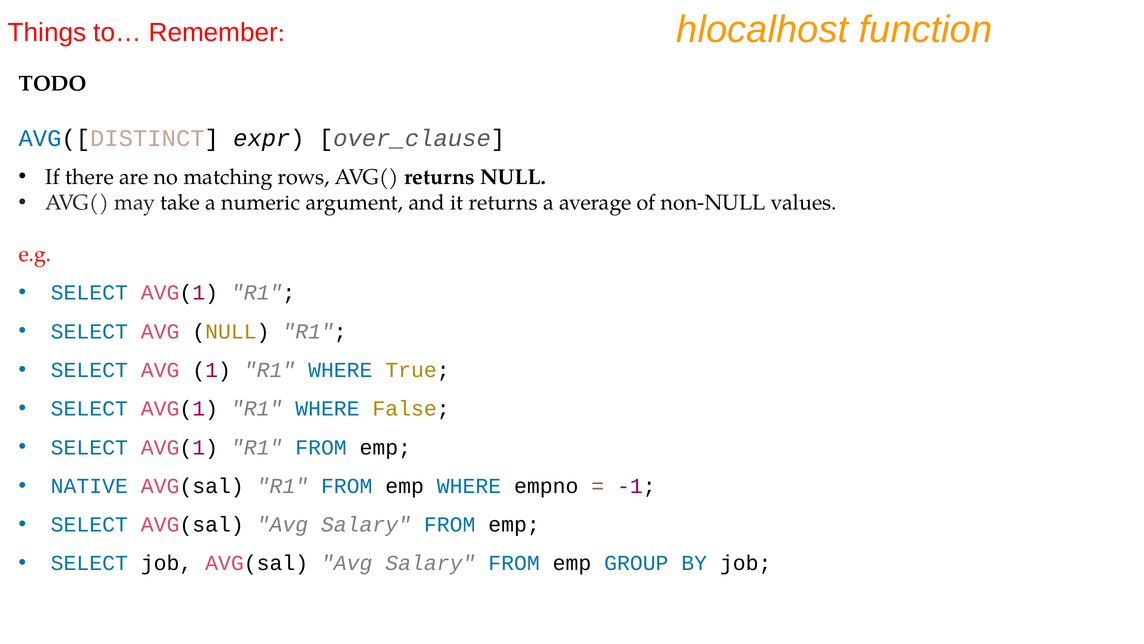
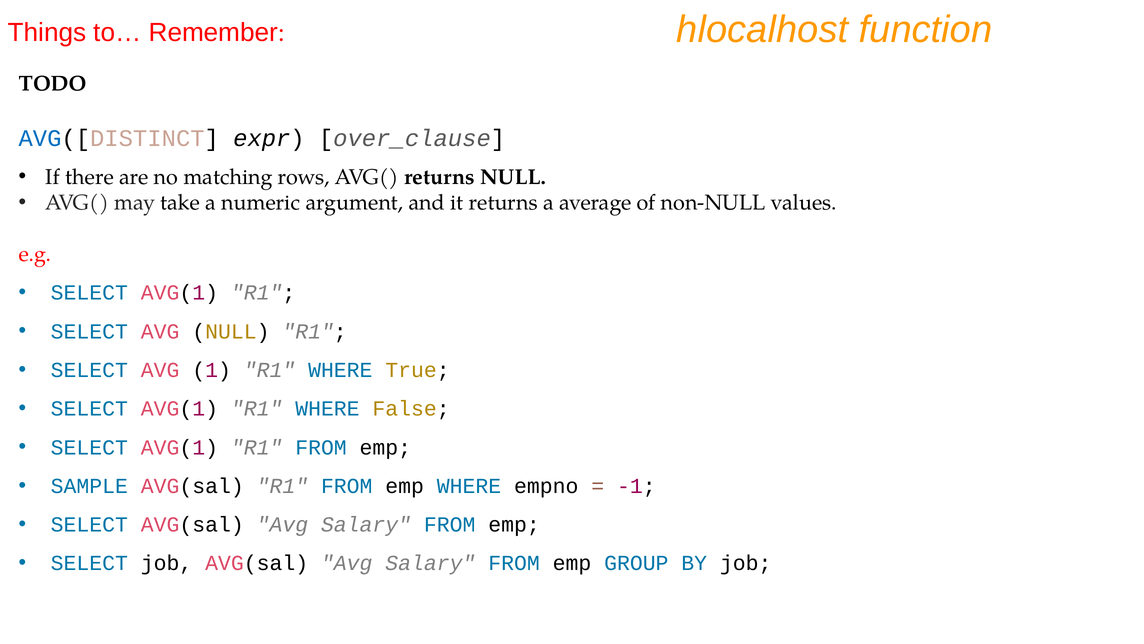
NATIVE: NATIVE -> SAMPLE (89, 486)
